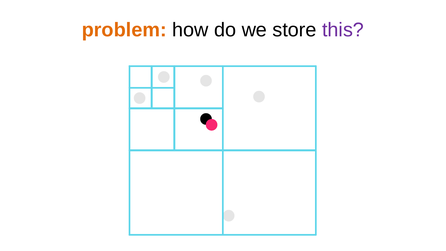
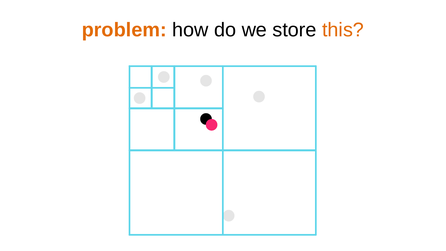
this colour: purple -> orange (343, 30)
